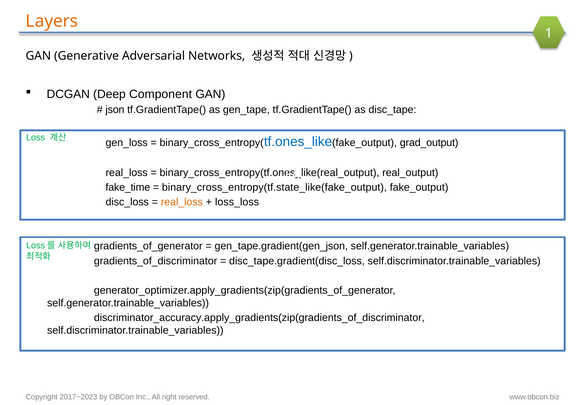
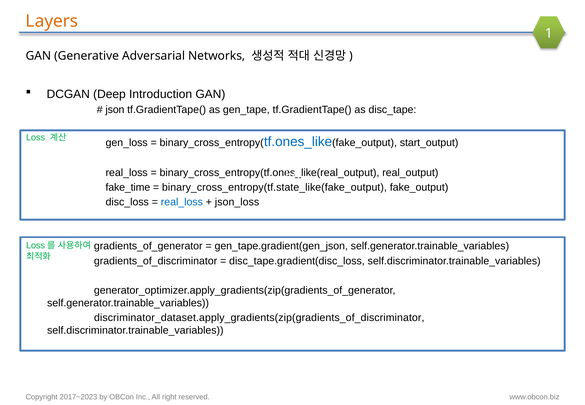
Component: Component -> Introduction (161, 94)
grad_output: grad_output -> start_output (429, 143)
real_loss colour: orange -> blue (182, 202)
loss_loss: loss_loss -> json_loss (237, 202)
discriminator_accuracy.apply_gradients(zip(gradients_of_discriminator: discriminator_accuracy.apply_gradients(zip(gradients_of_discriminator -> discriminator_dataset.apply_gradients(zip(gradients_of_discriminator (259, 318)
